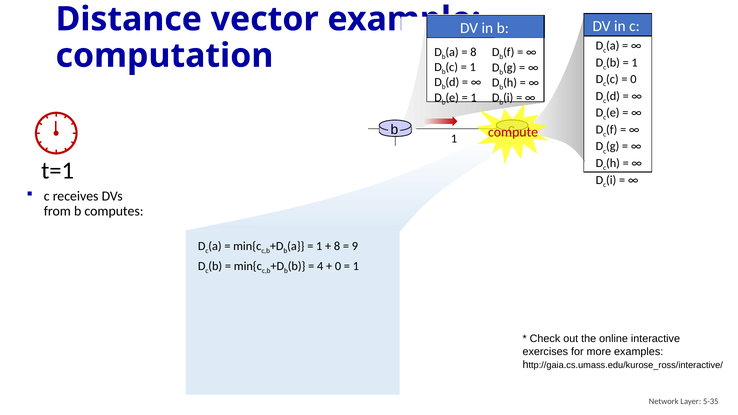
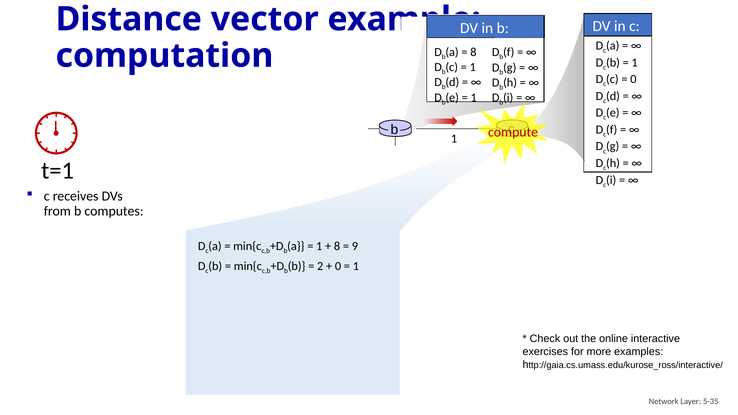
4: 4 -> 2 (320, 266)
